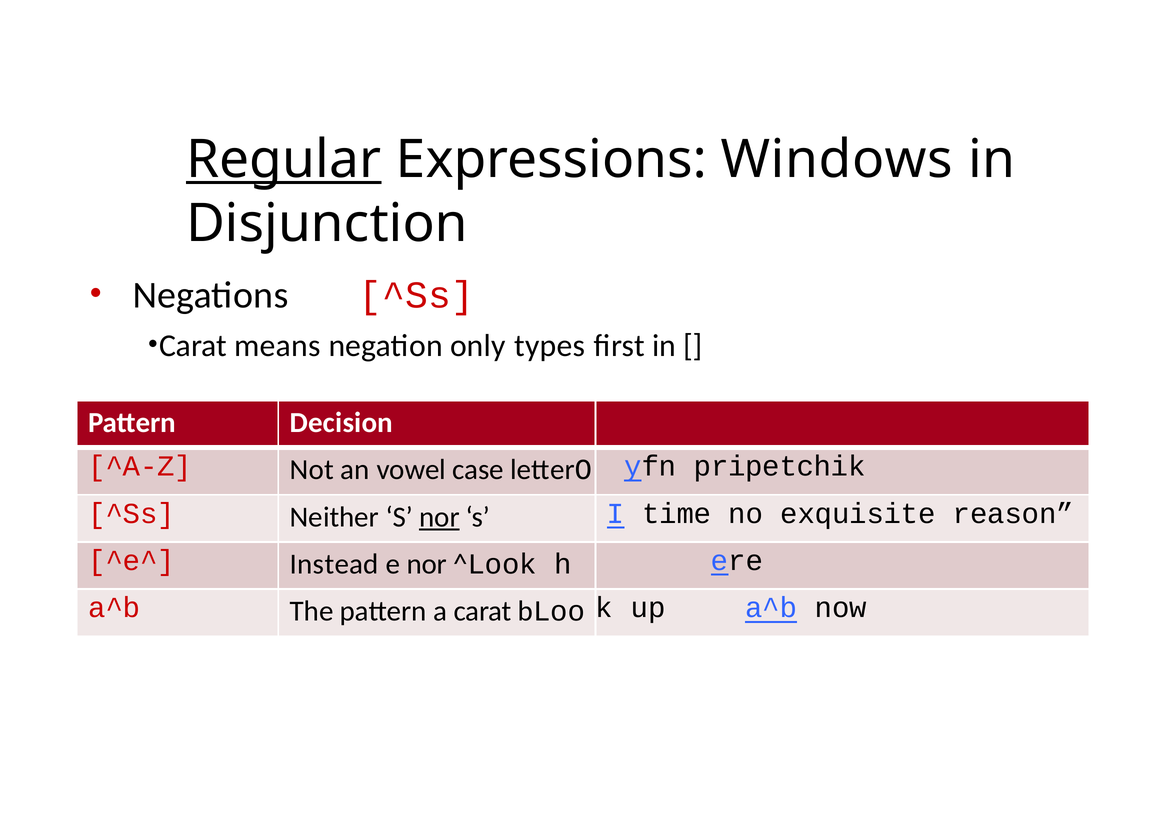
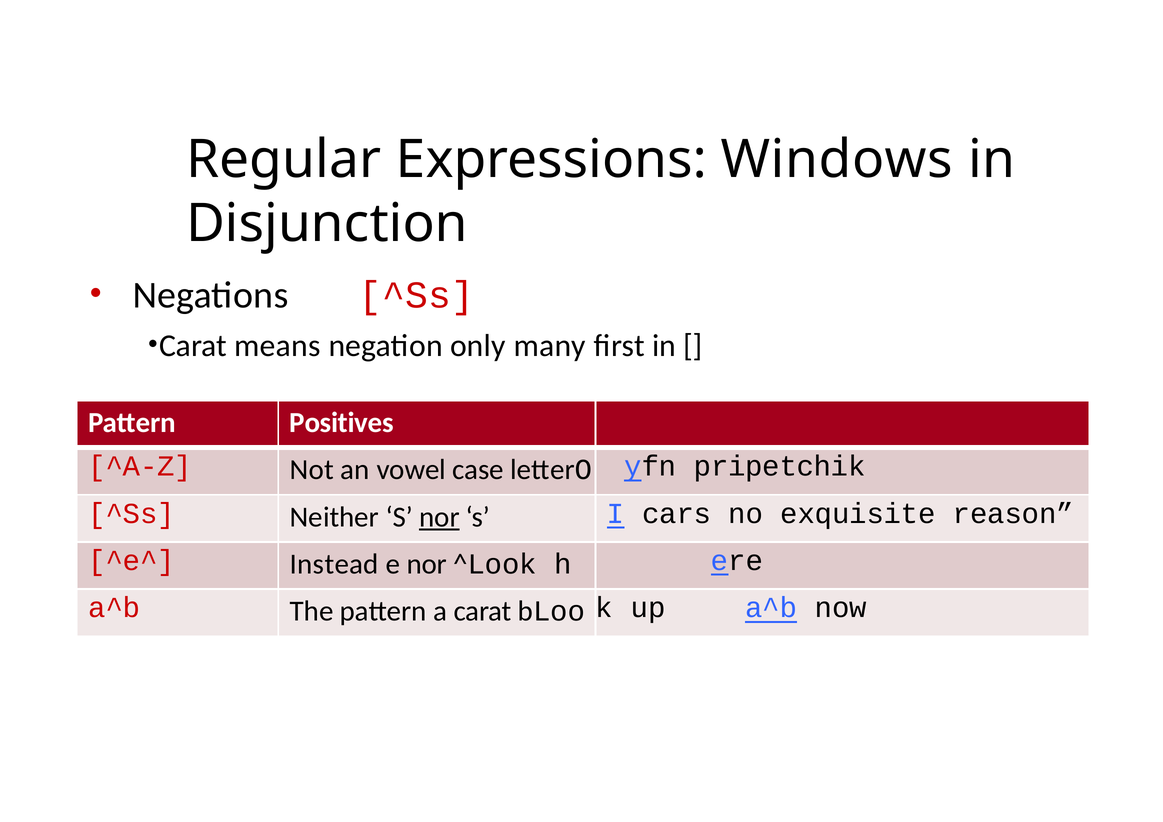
Regular underline: present -> none (284, 159)
types: types -> many (550, 346)
Decision: Decision -> Positives (342, 423)
time: time -> cars (677, 513)
